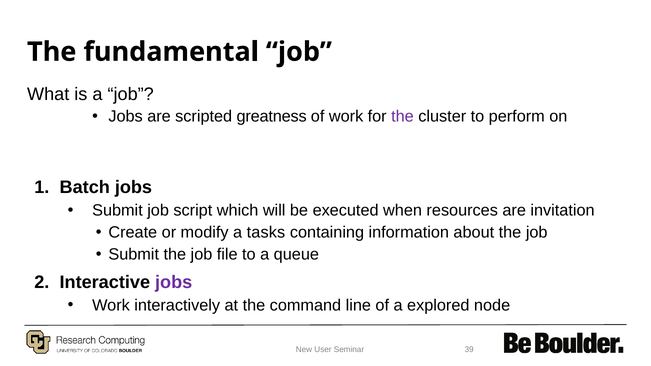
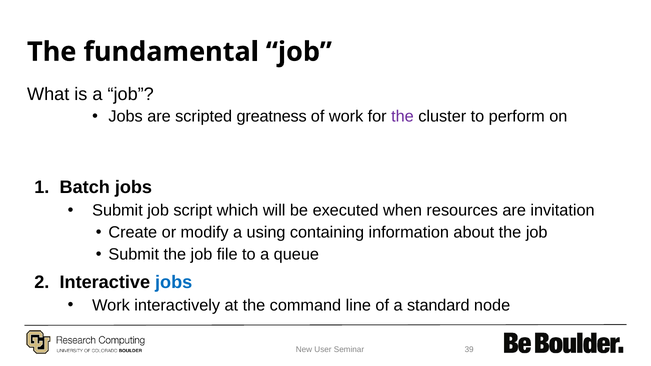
tasks: tasks -> using (266, 233)
jobs colour: purple -> blue (174, 282)
explored: explored -> standard (438, 305)
